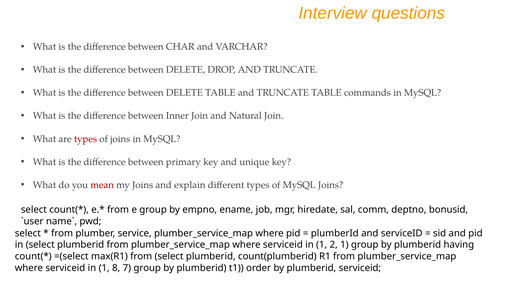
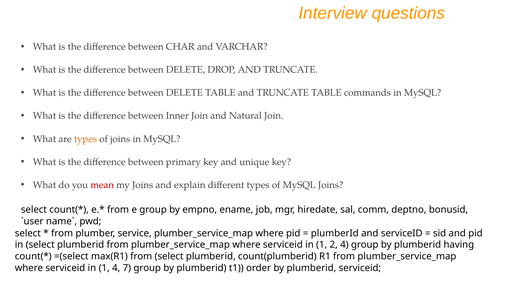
types colour: red -> orange (86, 139)
2 1: 1 -> 4 (344, 245)
1 8: 8 -> 4 (116, 268)
